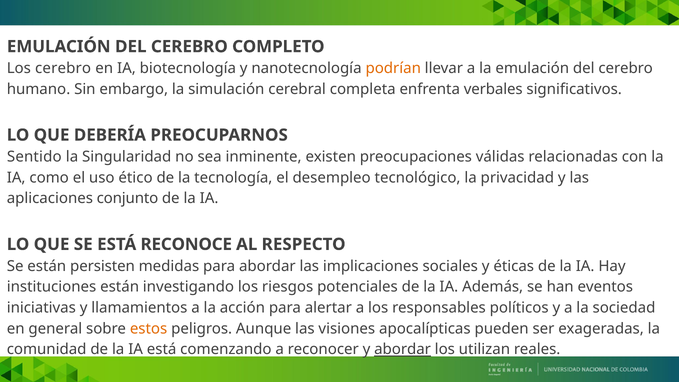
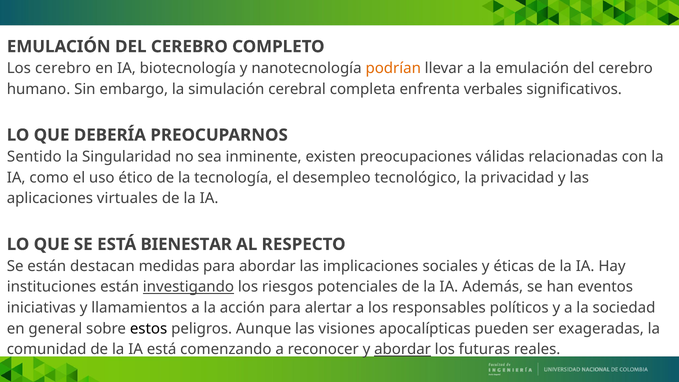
conjunto: conjunto -> virtuales (127, 198)
RECONOCE: RECONOCE -> BIENESTAR (186, 244)
persisten: persisten -> destacan (102, 266)
investigando underline: none -> present (188, 287)
estos colour: orange -> black (149, 328)
utilizan: utilizan -> futuras (484, 349)
